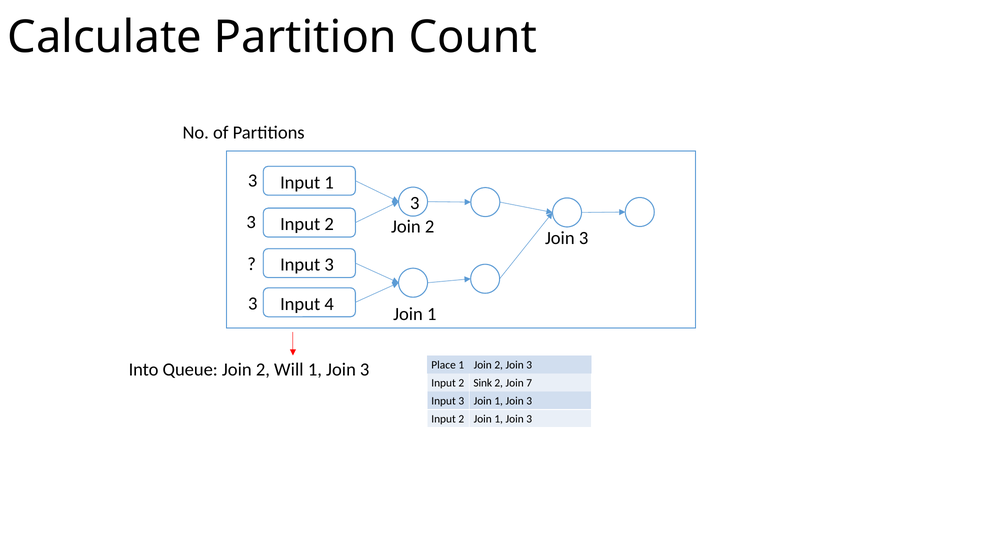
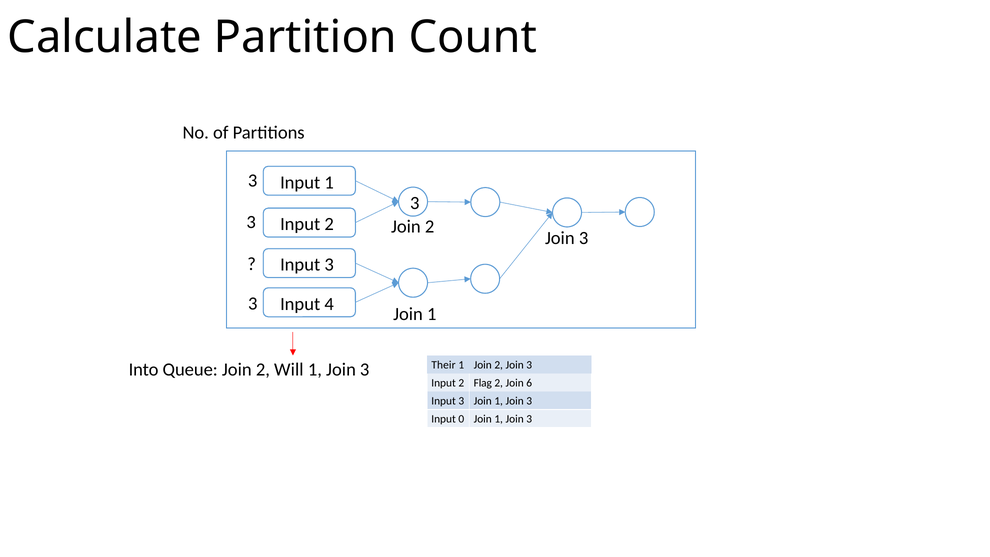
Place: Place -> Their (444, 365)
Sink: Sink -> Flag (483, 383)
7: 7 -> 6 (529, 383)
2: 2 -> 0 (461, 419)
